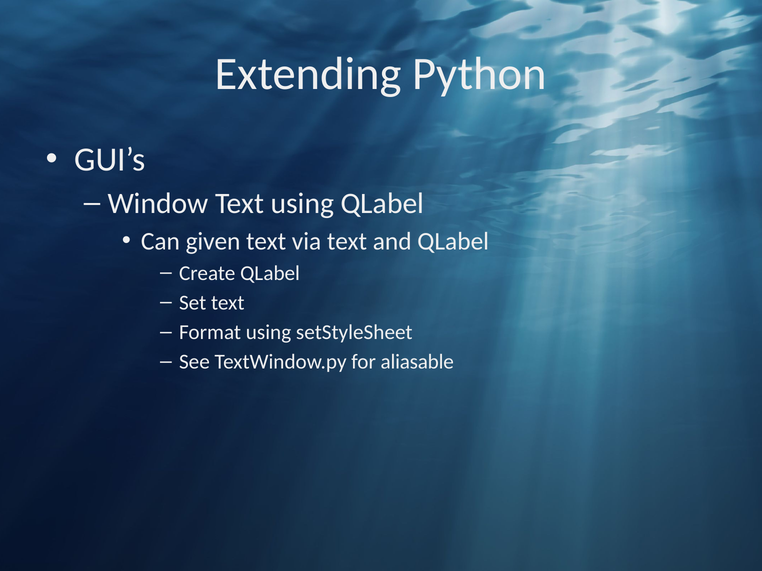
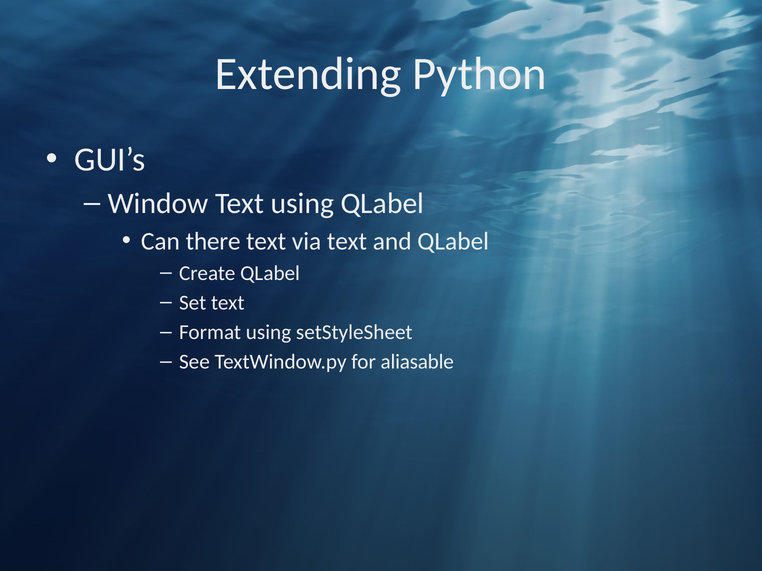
given: given -> there (213, 241)
